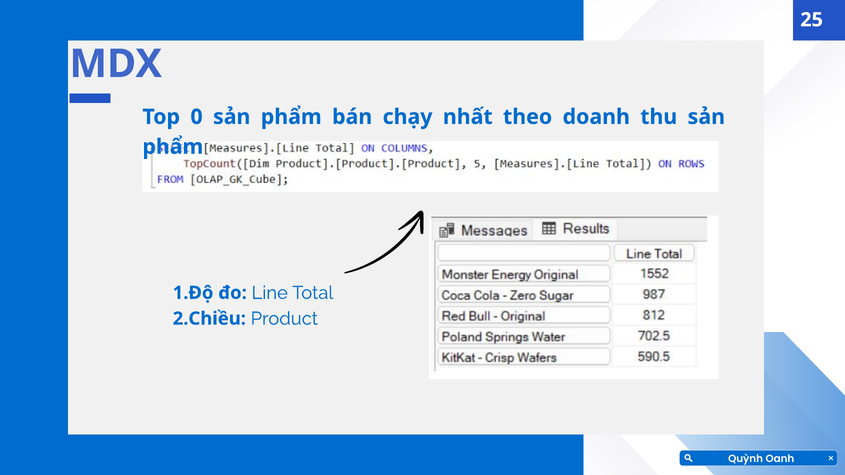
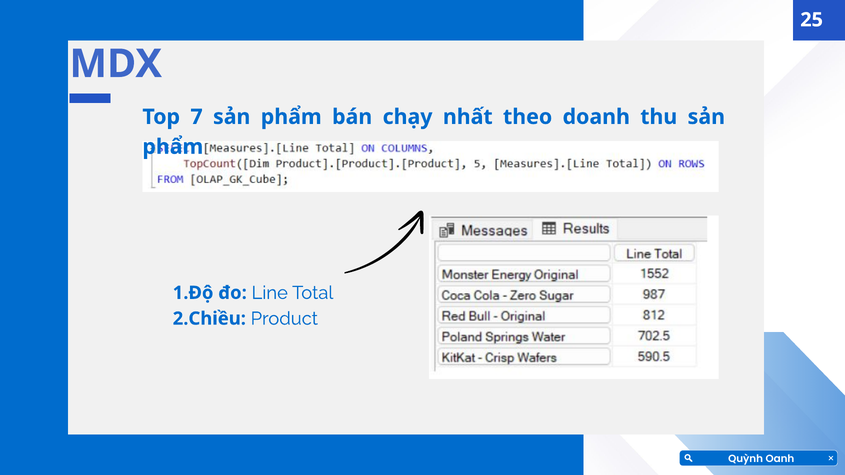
0: 0 -> 7 (197, 117)
